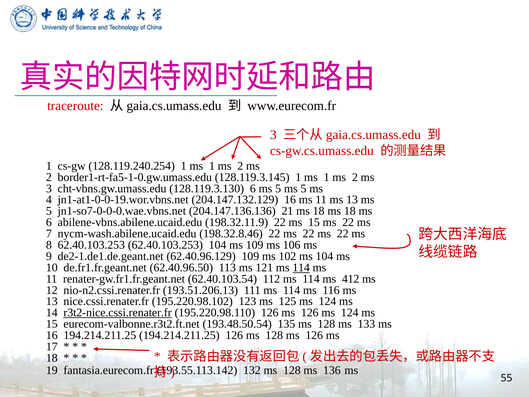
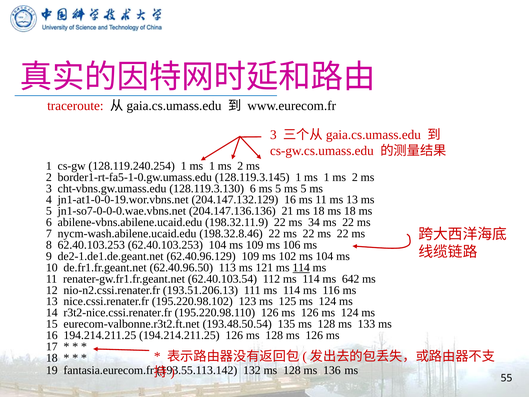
22 ms 15: 15 -> 34 (314, 222)
412: 412 -> 642 (351, 279)
r3t2-nice.cssi.renater.fr underline: present -> none (118, 313)
